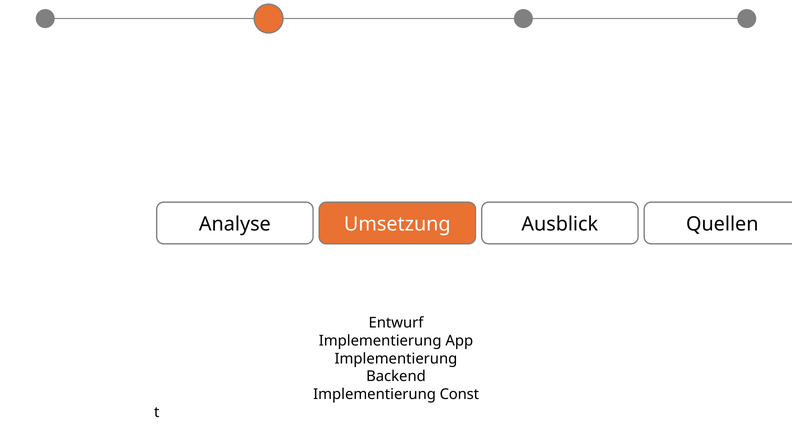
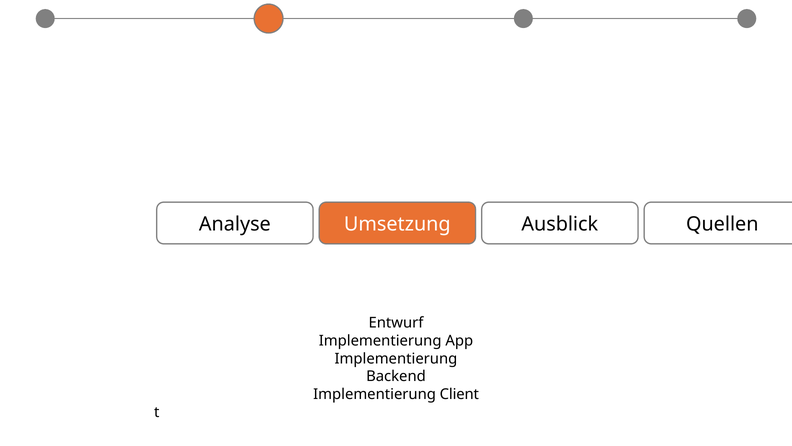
Const: Const -> Client (459, 394)
